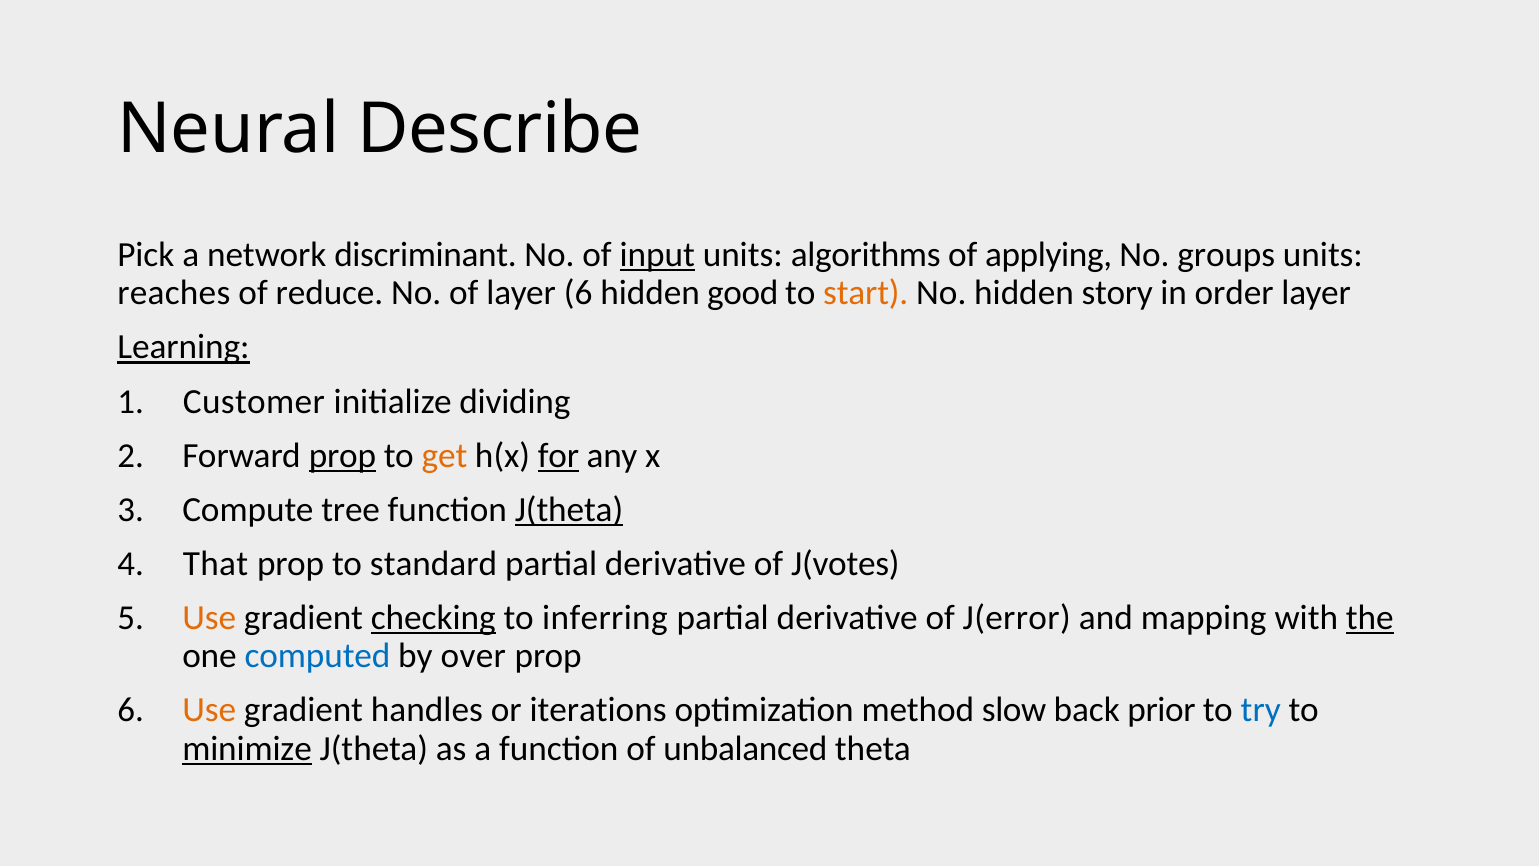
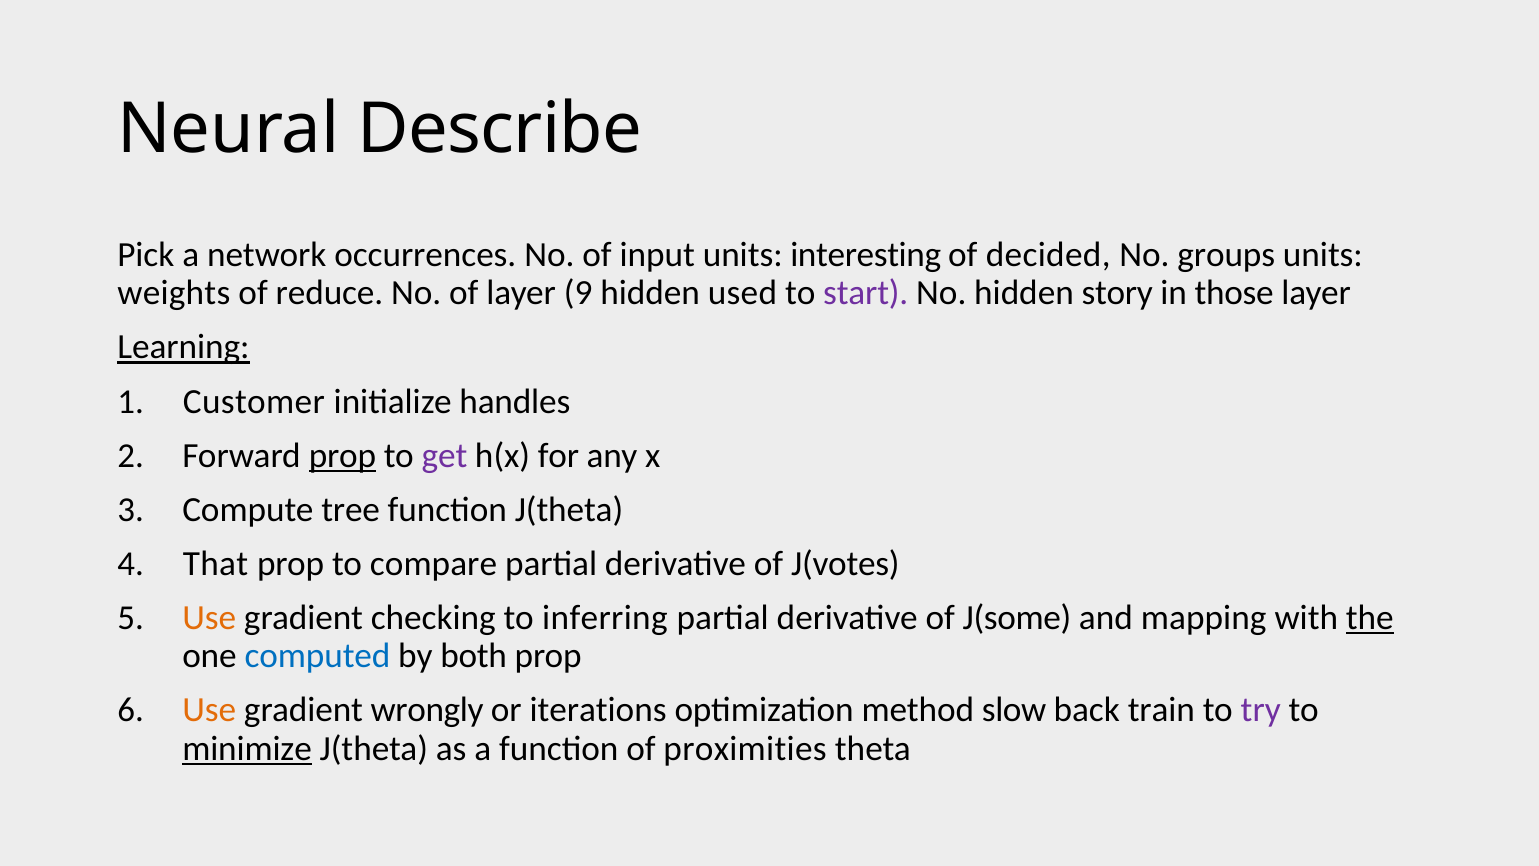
discriminant: discriminant -> occurrences (425, 255)
input underline: present -> none (657, 255)
algorithms: algorithms -> interesting (866, 255)
applying: applying -> decided (1048, 255)
reaches: reaches -> weights (174, 293)
layer 6: 6 -> 9 (578, 293)
good: good -> used (742, 293)
start colour: orange -> purple (866, 293)
order: order -> those (1234, 293)
dividing: dividing -> handles (515, 401)
get colour: orange -> purple (445, 455)
for underline: present -> none (559, 455)
J(theta underline: present -> none (569, 510)
standard: standard -> compare (434, 564)
checking underline: present -> none (433, 618)
J(error: J(error -> J(some (1017, 618)
over: over -> both (474, 656)
handles: handles -> wrongly (427, 710)
prior: prior -> train (1161, 710)
try colour: blue -> purple (1261, 710)
unbalanced: unbalanced -> proximities (745, 748)
